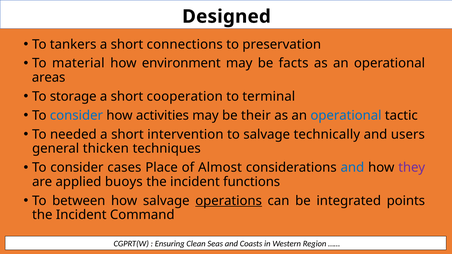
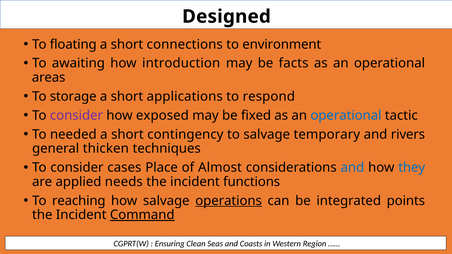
tankers: tankers -> floating (73, 44)
preservation: preservation -> environment (282, 44)
material: material -> awaiting (78, 63)
environment: environment -> introduction (181, 63)
cooperation: cooperation -> applications (185, 97)
terminal: terminal -> respond (269, 97)
consider colour: blue -> purple (76, 116)
activities: activities -> exposed (162, 116)
their: their -> fixed (256, 116)
intervention: intervention -> contingency (185, 134)
technically: technically -> temporary (327, 134)
users: users -> rivers (408, 134)
they colour: purple -> blue (412, 168)
buoys: buoys -> needs (124, 182)
between: between -> reaching (79, 201)
Command underline: none -> present (142, 215)
